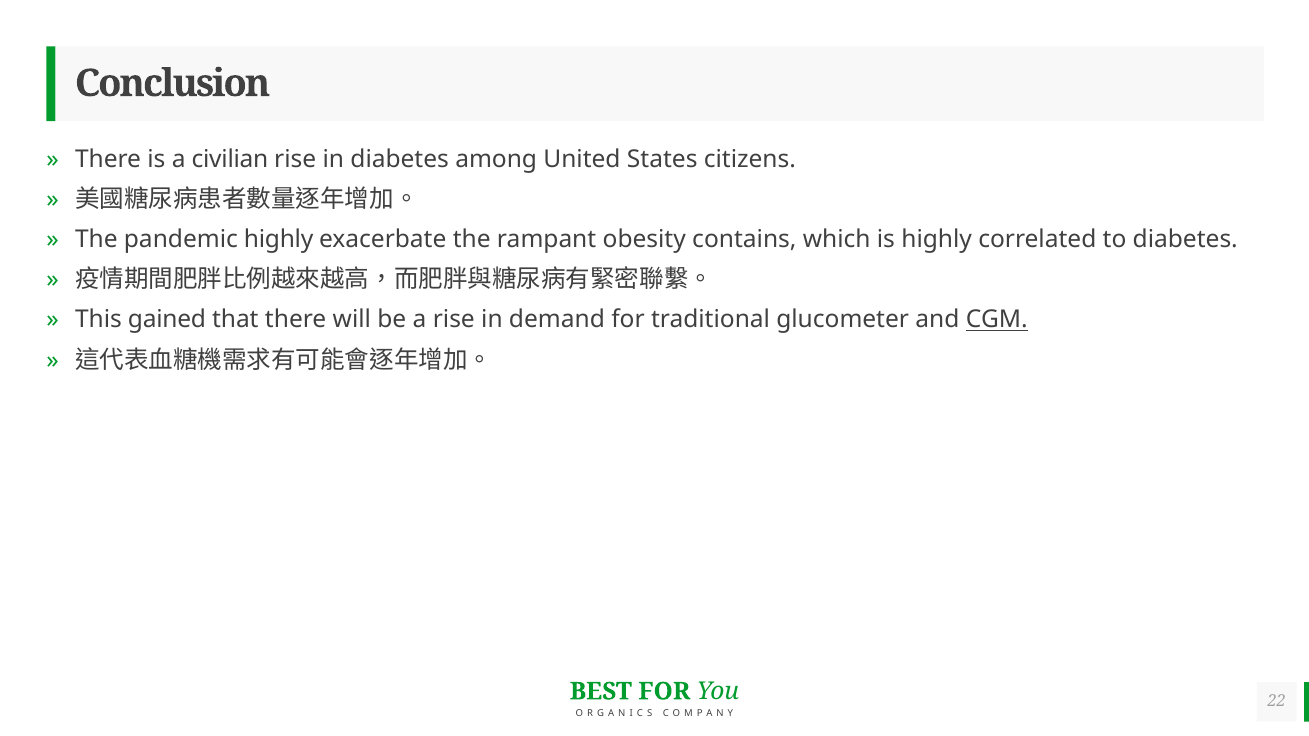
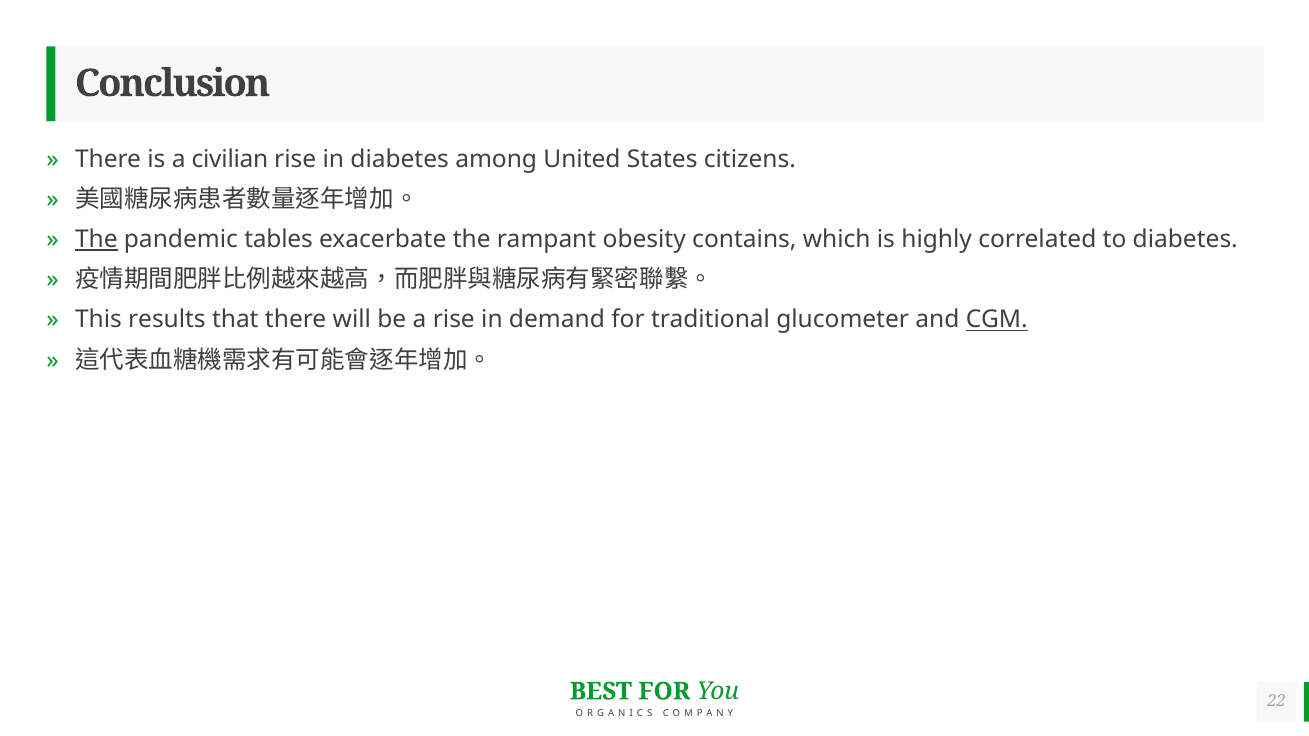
The underline: none -> present (96, 240)
pandemic highly: highly -> tables (279, 240)
gained: gained -> results (167, 320)
